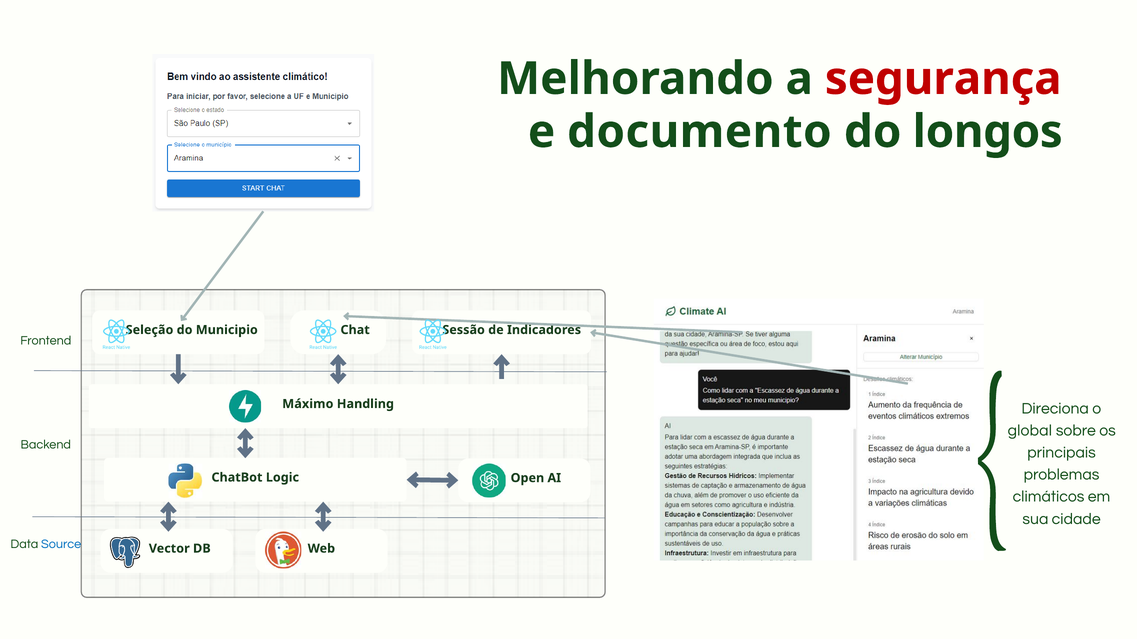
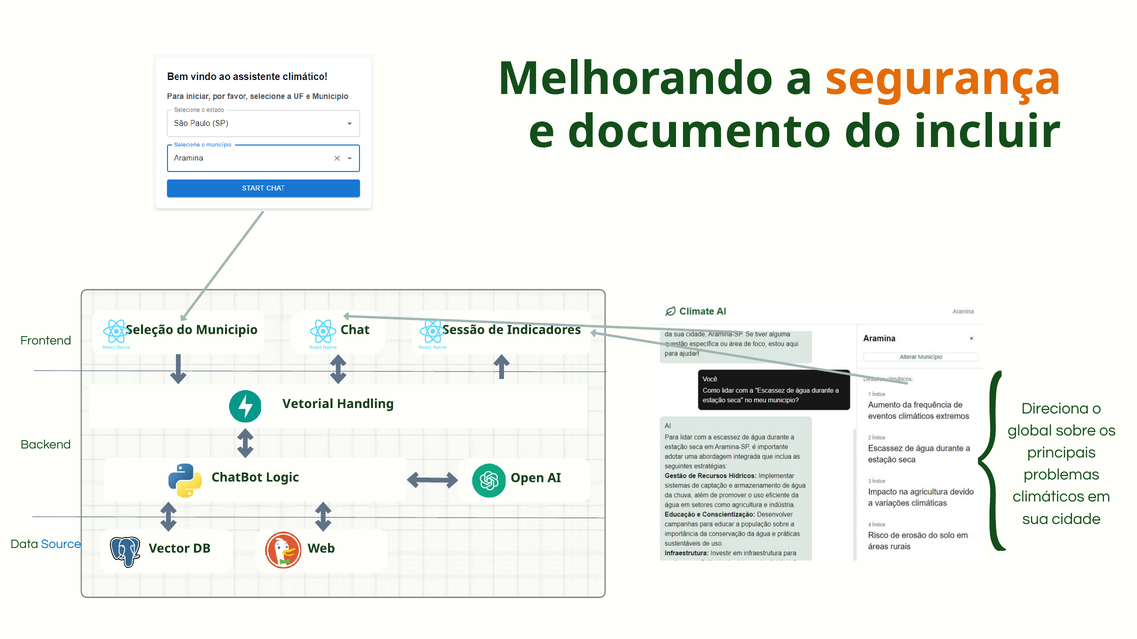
segurança colour: red -> orange (943, 79)
longos: longos -> incluir (987, 132)
Máximo: Máximo -> Vetorial (308, 404)
